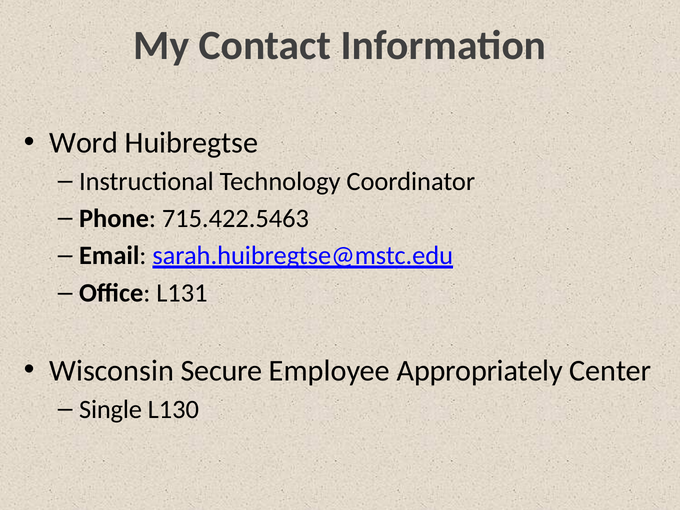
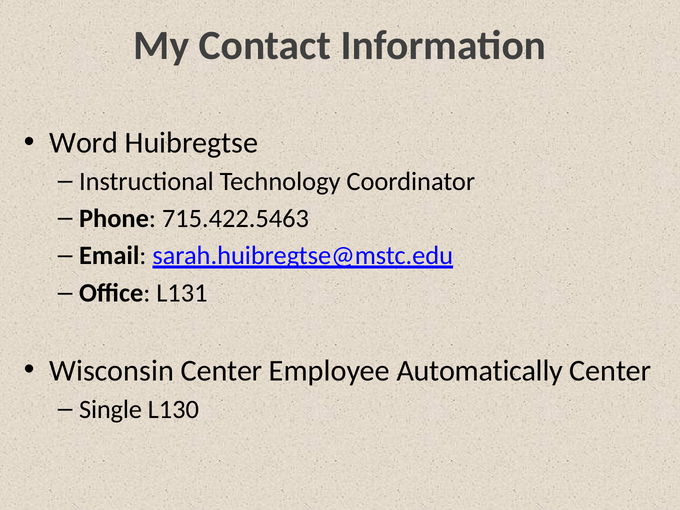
Wisconsin Secure: Secure -> Center (222, 371)
Appropriately: Appropriately -> Automatically (480, 371)
